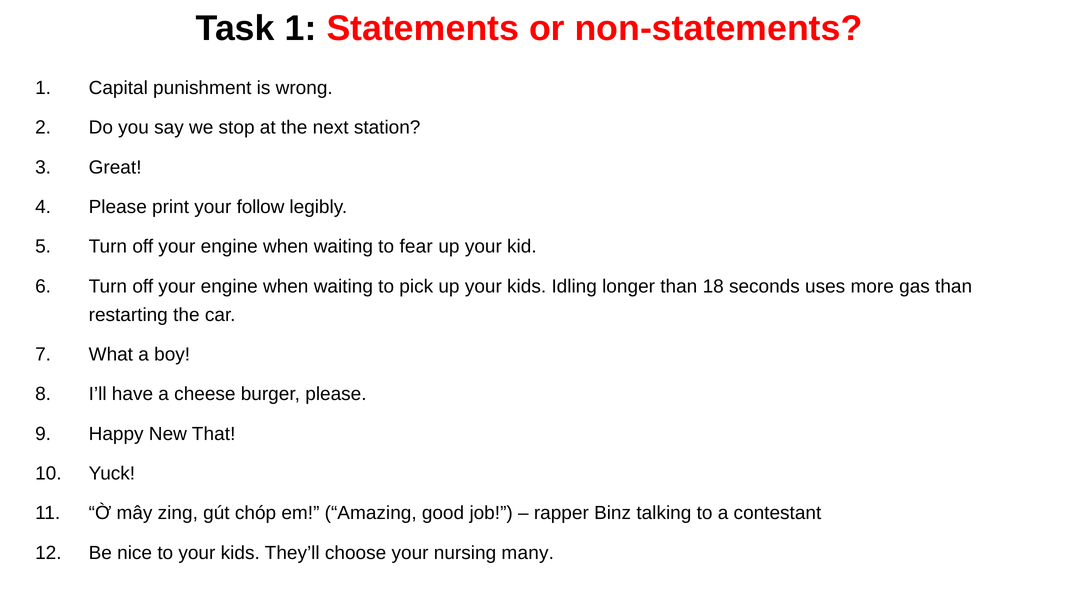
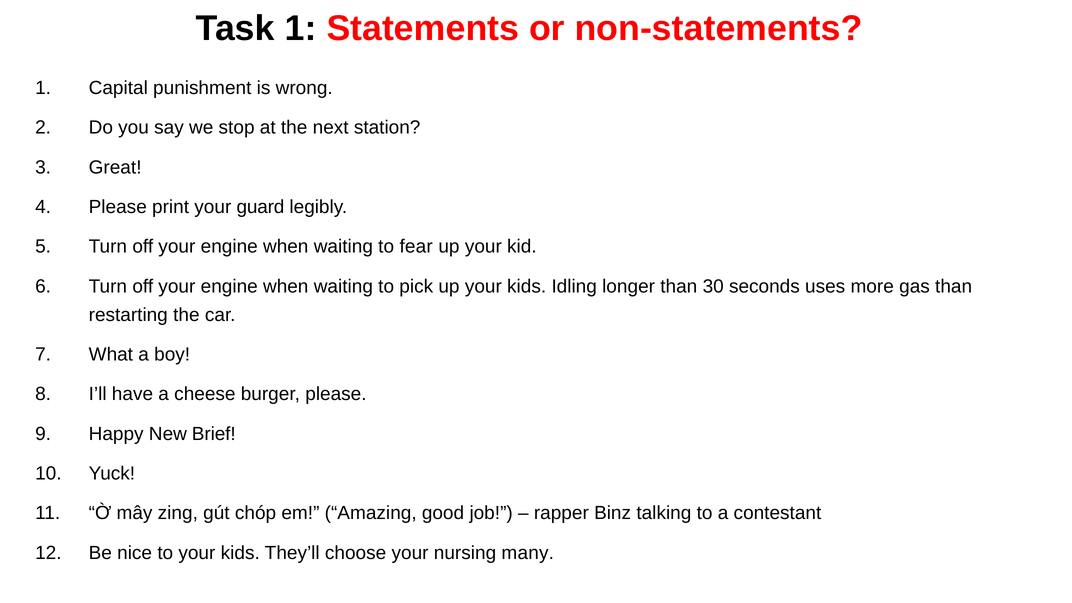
follow: follow -> guard (261, 207)
18: 18 -> 30 (713, 286)
That: That -> Brief (214, 434)
